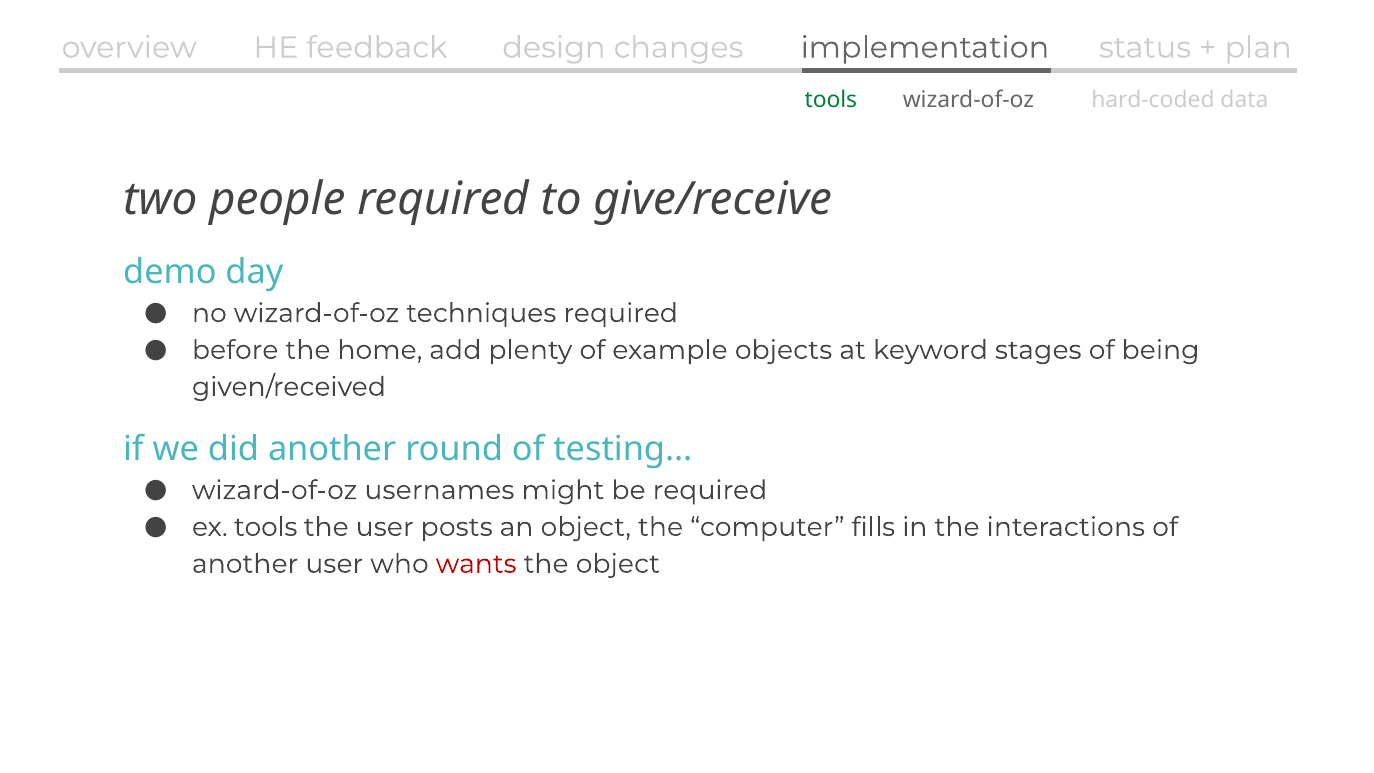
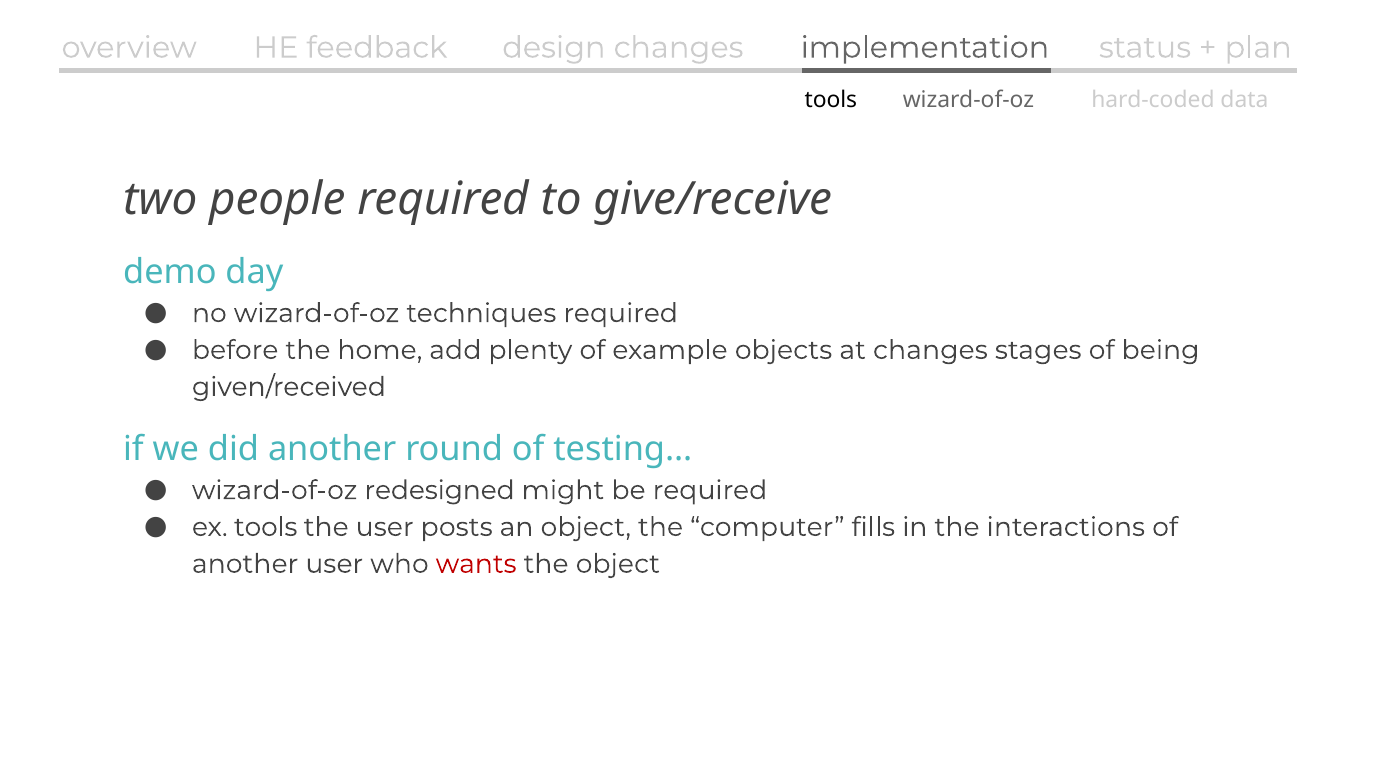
tools colour: green -> black (831, 100)
at keyword: keyword -> changes (930, 350)
usernames: usernames -> redesigned (440, 490)
